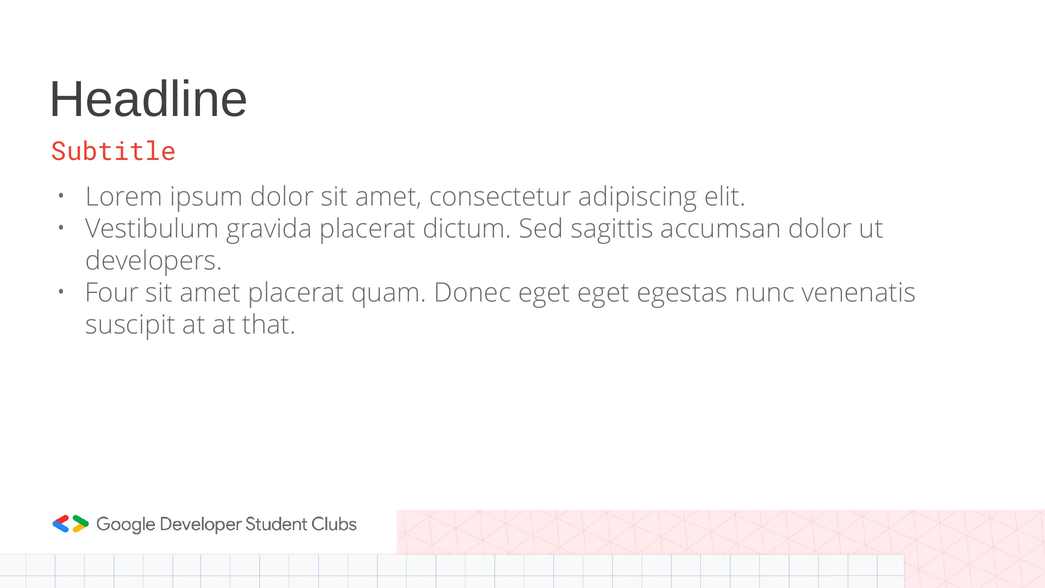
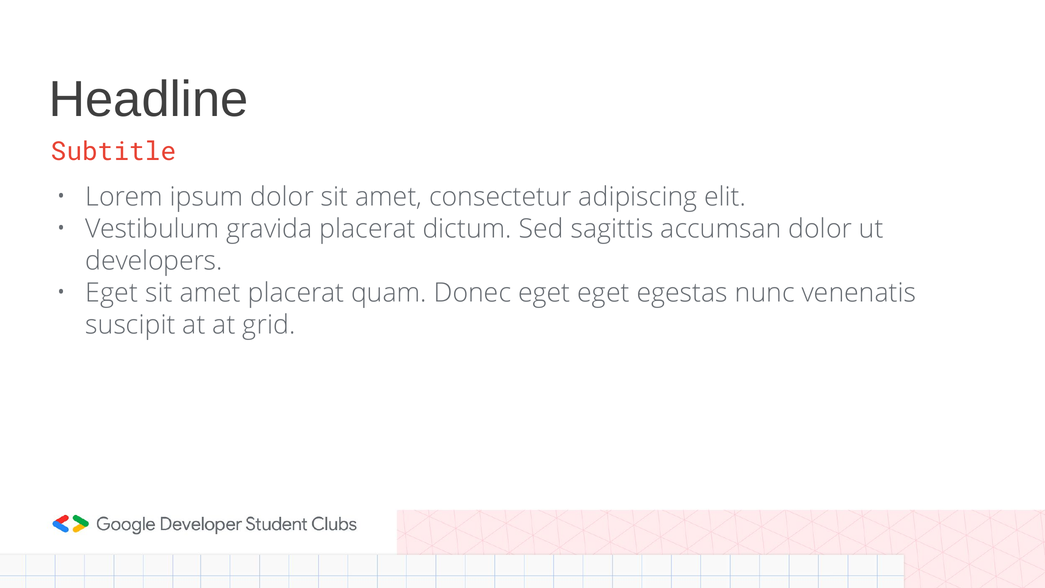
Four: Four -> Eget (112, 293)
that: that -> grid (269, 325)
